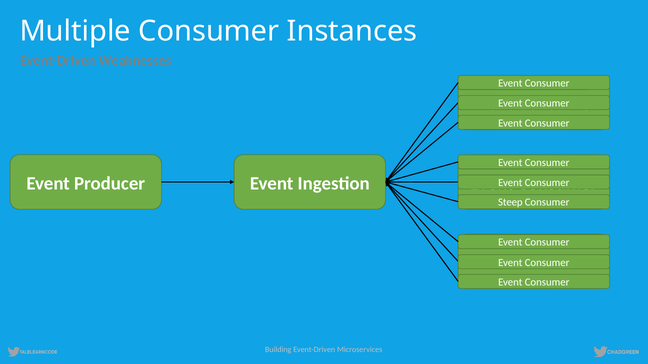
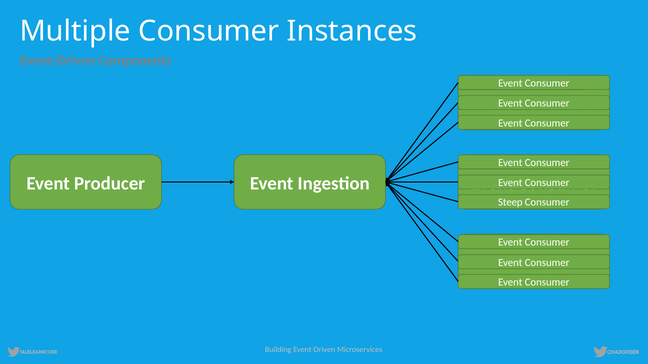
Weaknesses: Weaknesses -> Components (135, 61)
